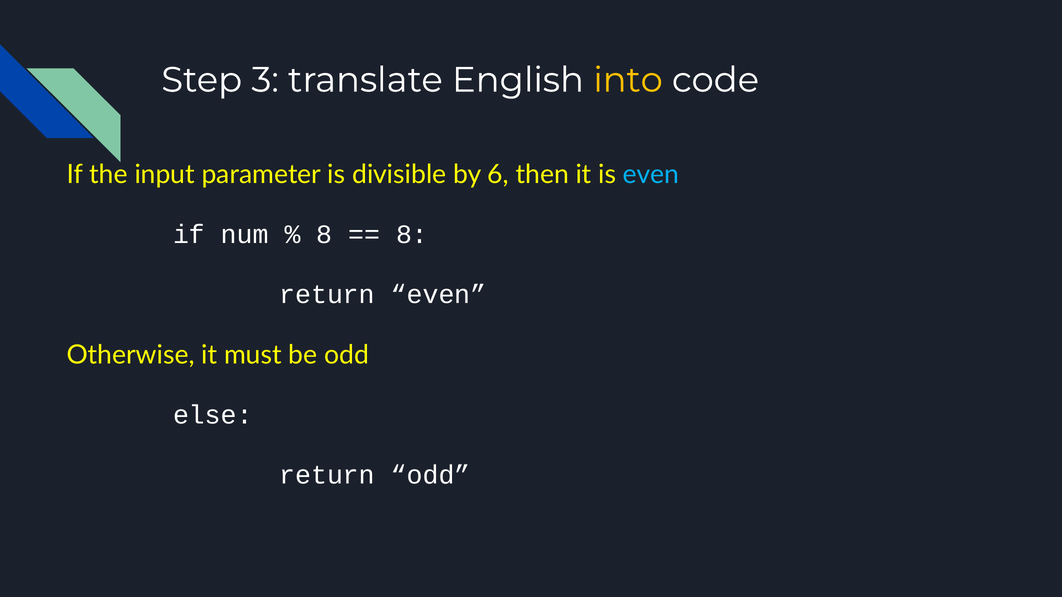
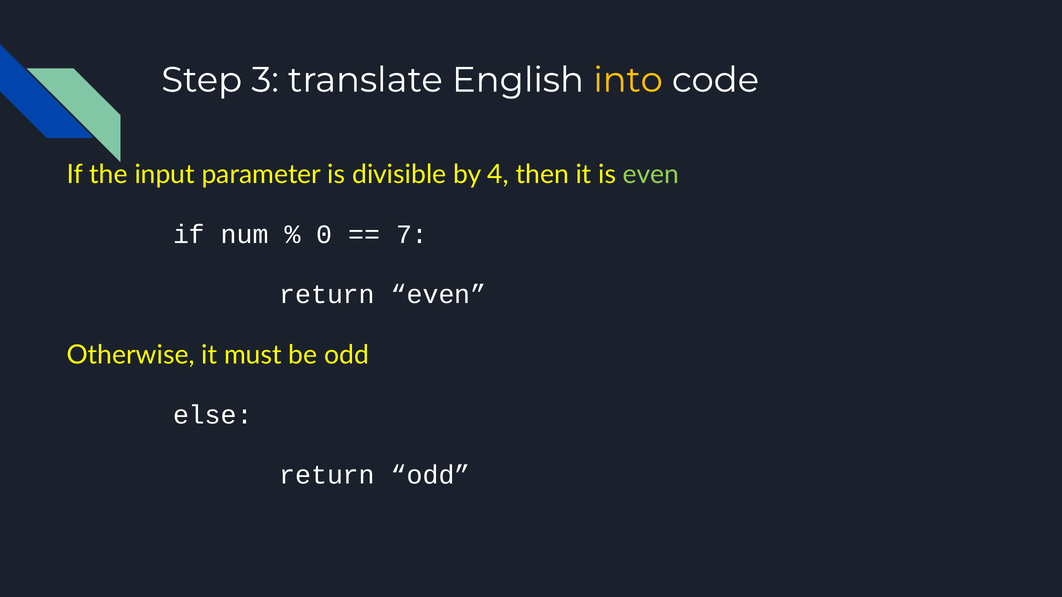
6: 6 -> 4 (498, 174)
even colour: light blue -> light green (651, 174)
8: 8 -> 0 (324, 235)
8: 8 -> 7 (412, 235)
